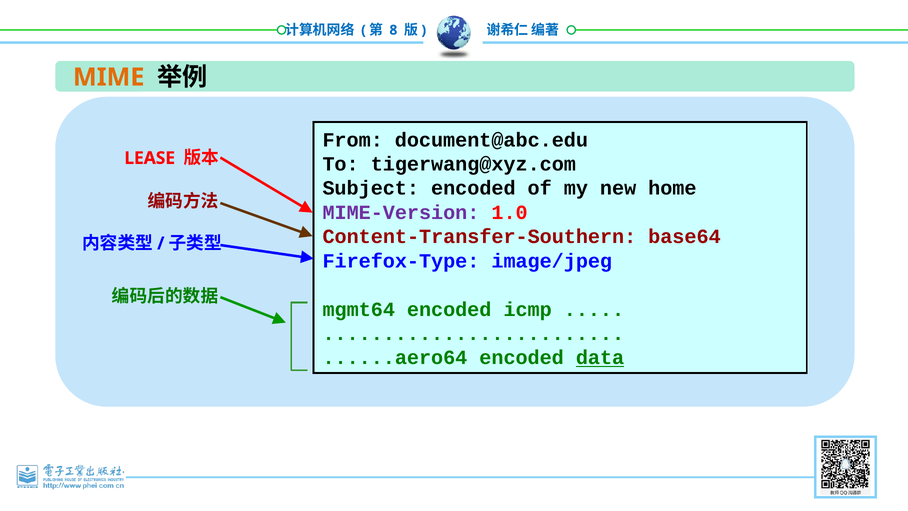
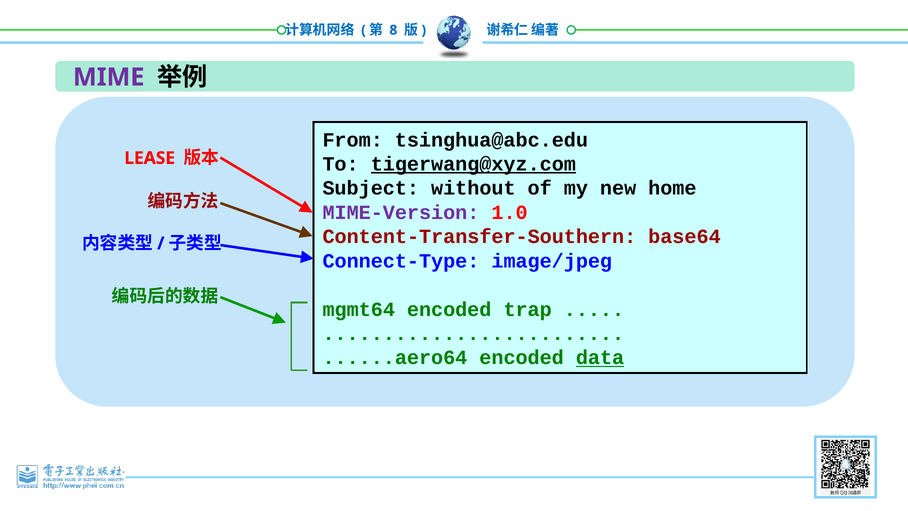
MIME colour: orange -> purple (109, 77)
document@abc.edu: document@abc.edu -> tsinghua@abc.edu (491, 140)
tigerwang@xyz.com underline: none -> present (473, 164)
Subject encoded: encoded -> without (473, 188)
Firefox-Type: Firefox-Type -> Connect-Type (401, 261)
icmp: icmp -> trap (528, 309)
